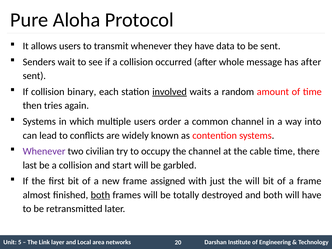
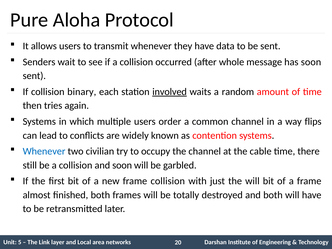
has after: after -> soon (311, 62)
into: into -> flips (313, 122)
Whenever colour: purple -> blue (44, 151)
last: last -> still (30, 165)
and start: start -> soon (122, 165)
frame assigned: assigned -> collision (168, 181)
both underline: present -> none (100, 195)
